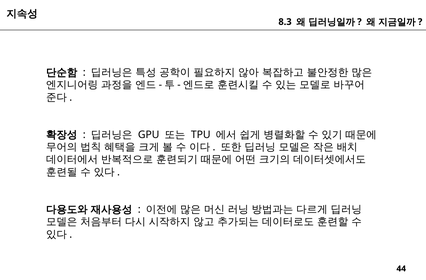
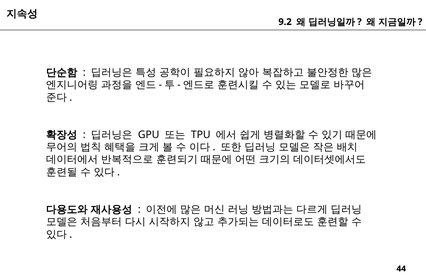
8.3: 8.3 -> 9.2 (285, 22)
